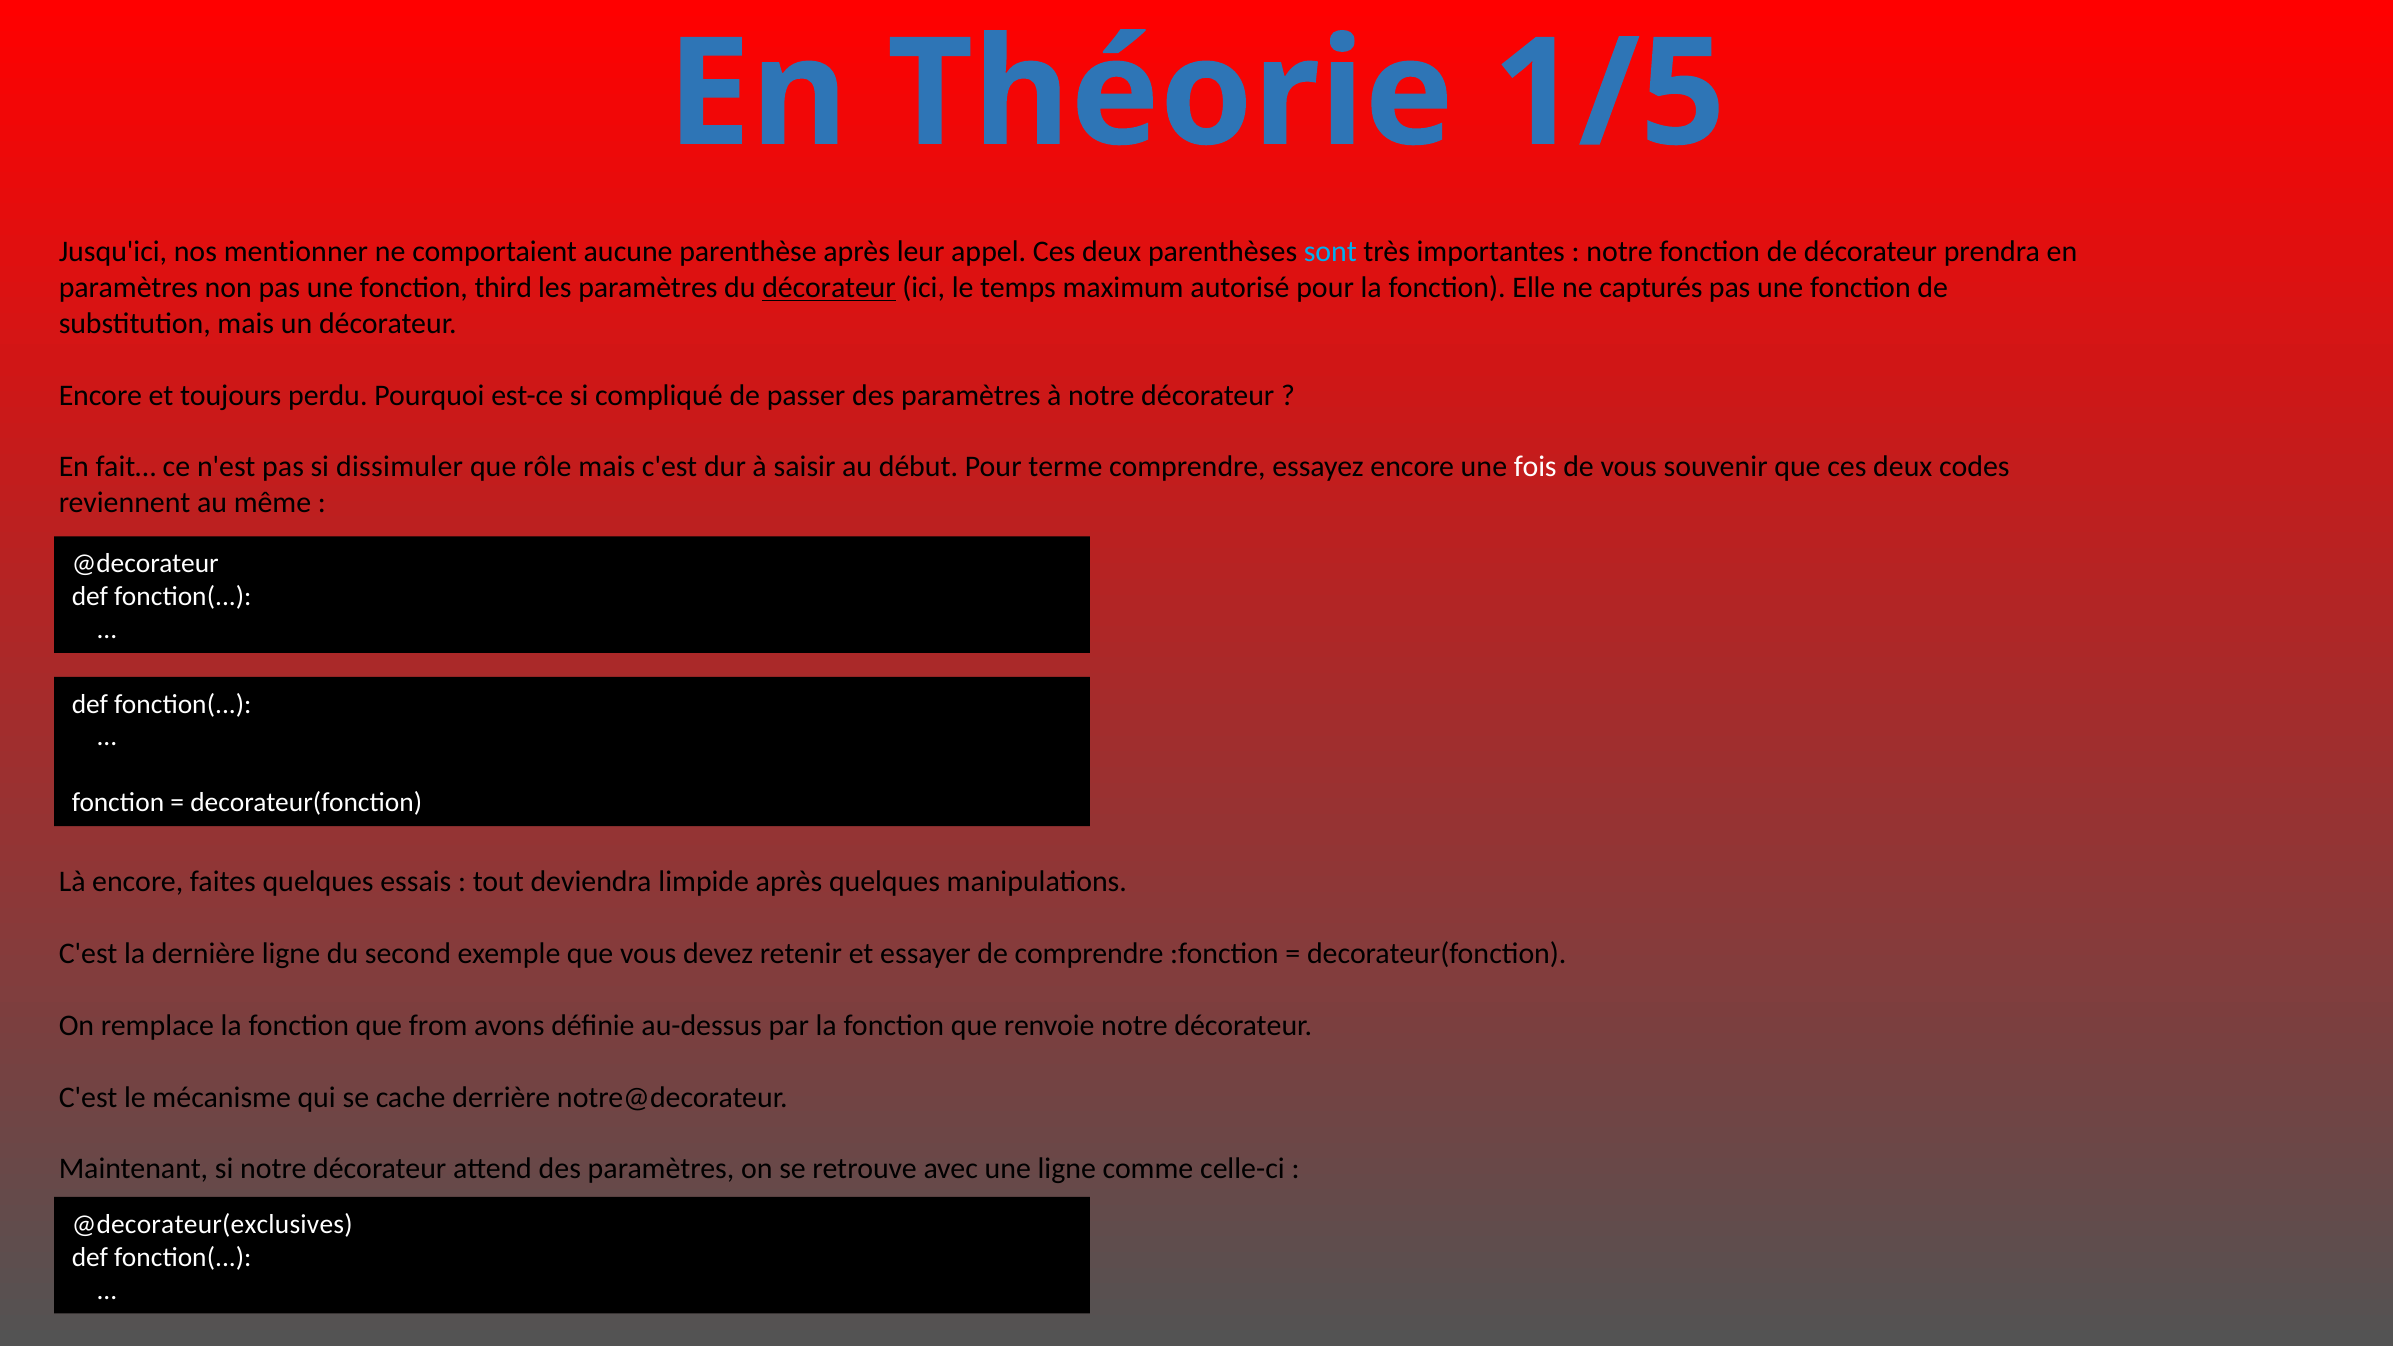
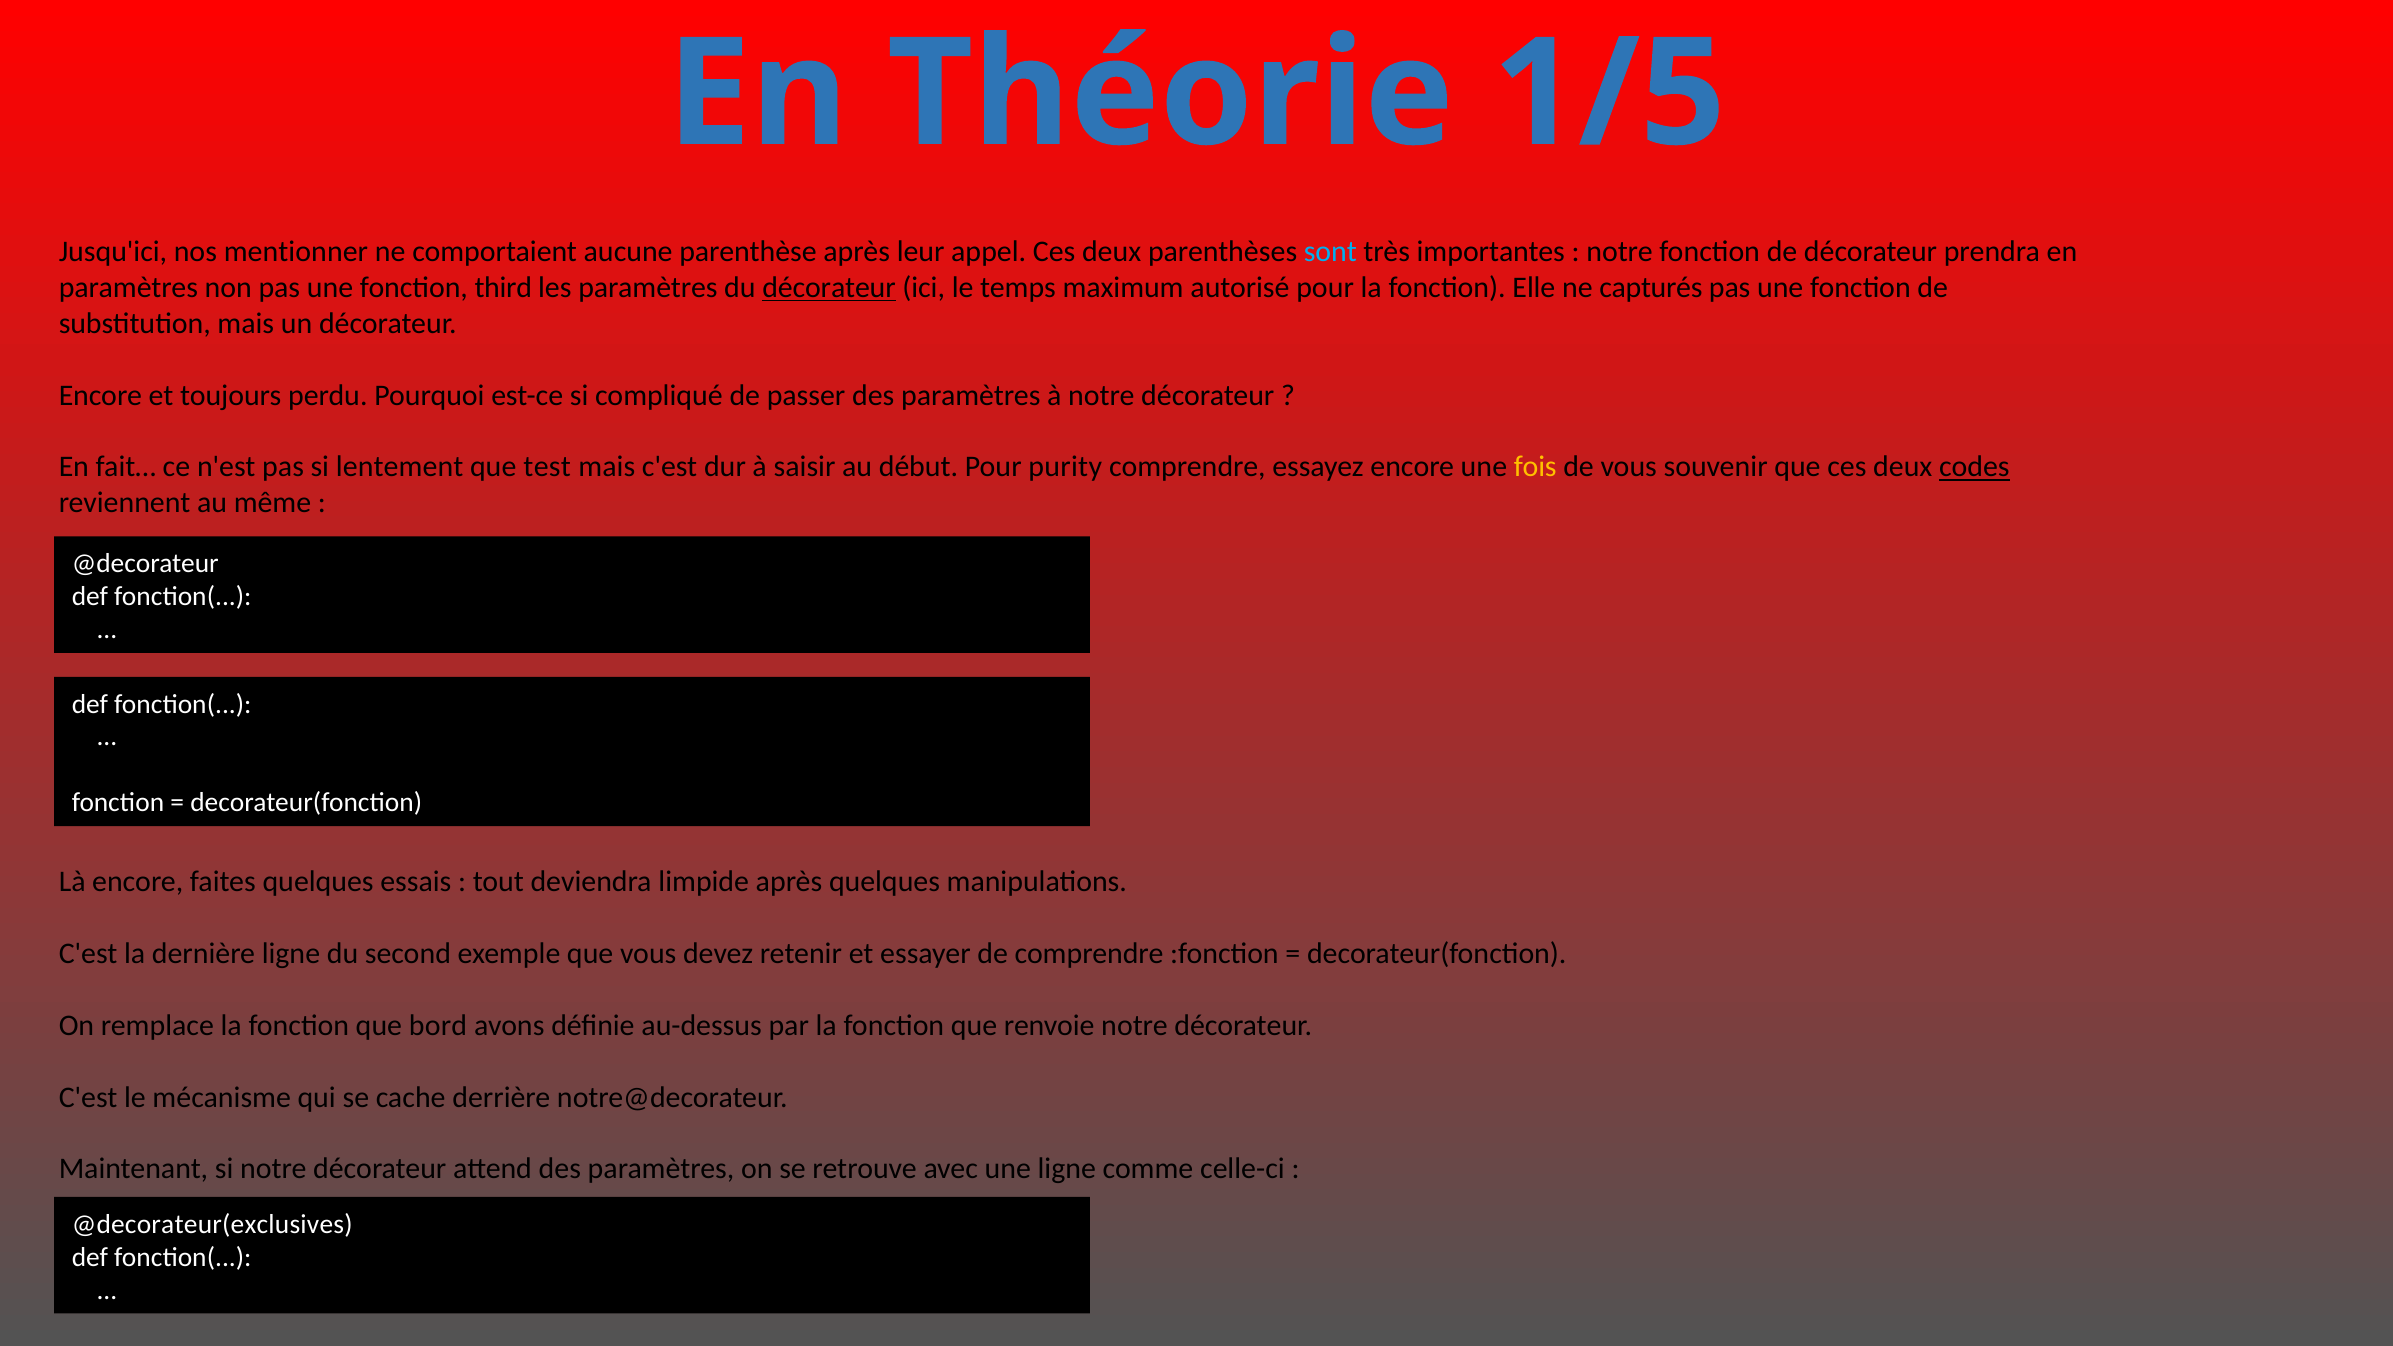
dissimuler: dissimuler -> lentement (400, 467)
rôle: rôle -> test (547, 467)
terme: terme -> purity (1065, 467)
fois colour: white -> yellow (1535, 467)
codes underline: none -> present (1974, 467)
from: from -> bord (438, 1025)
